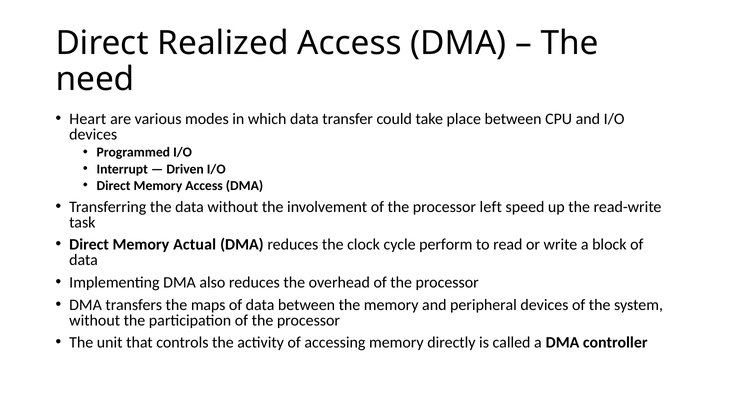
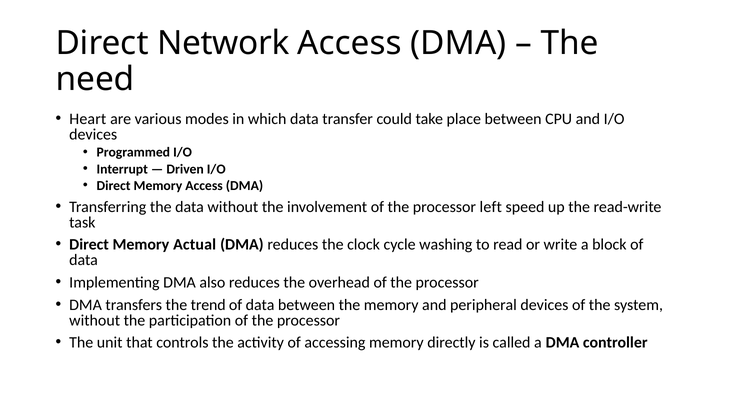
Realized: Realized -> Network (223, 43)
perform: perform -> washing (446, 245)
maps: maps -> trend (208, 305)
